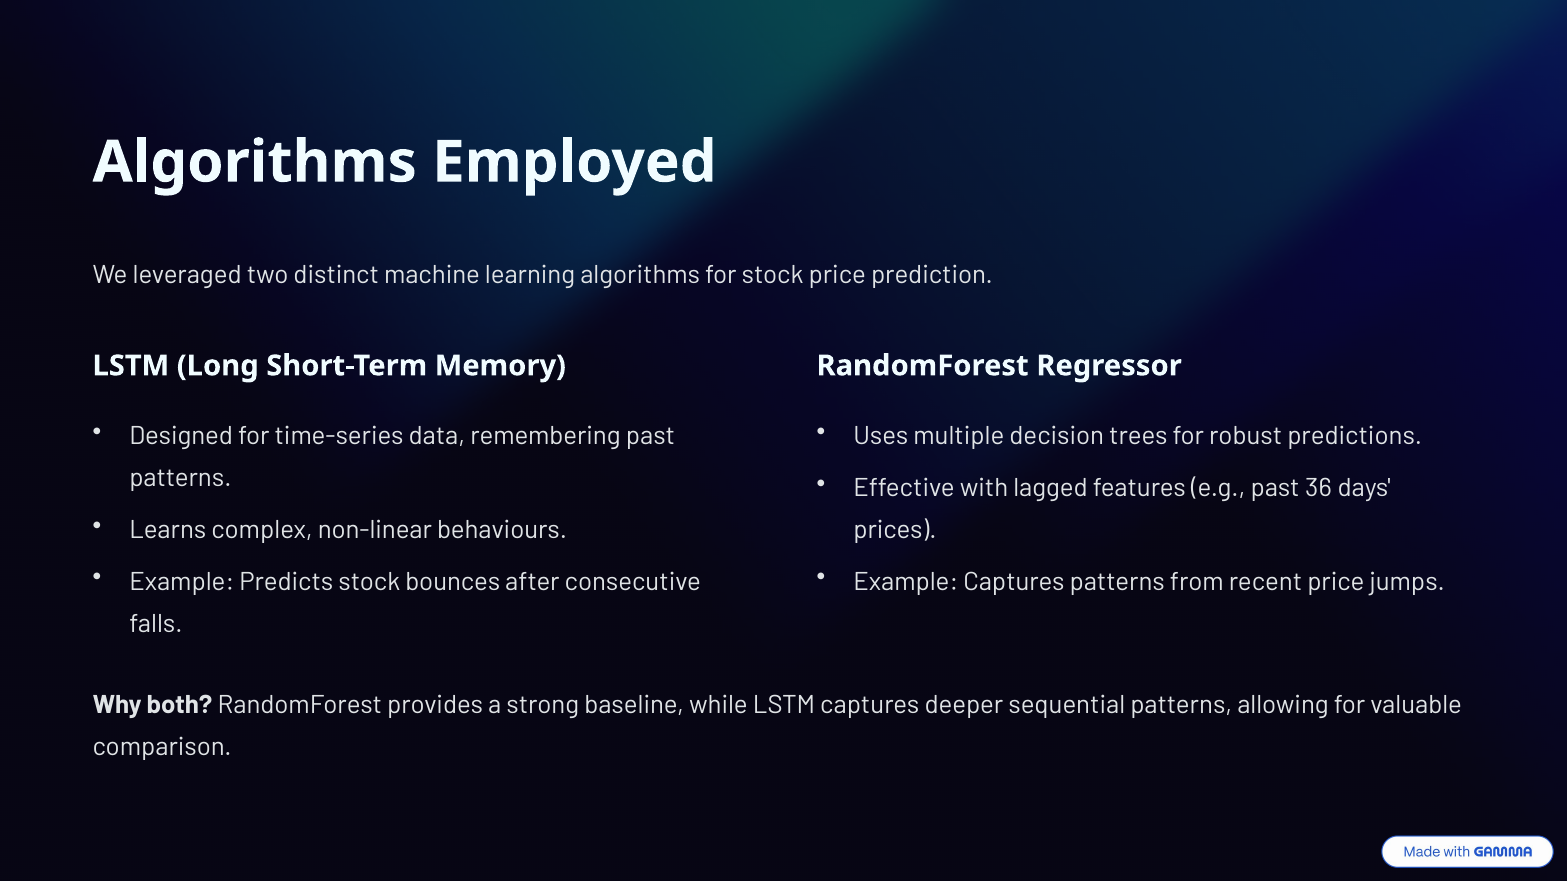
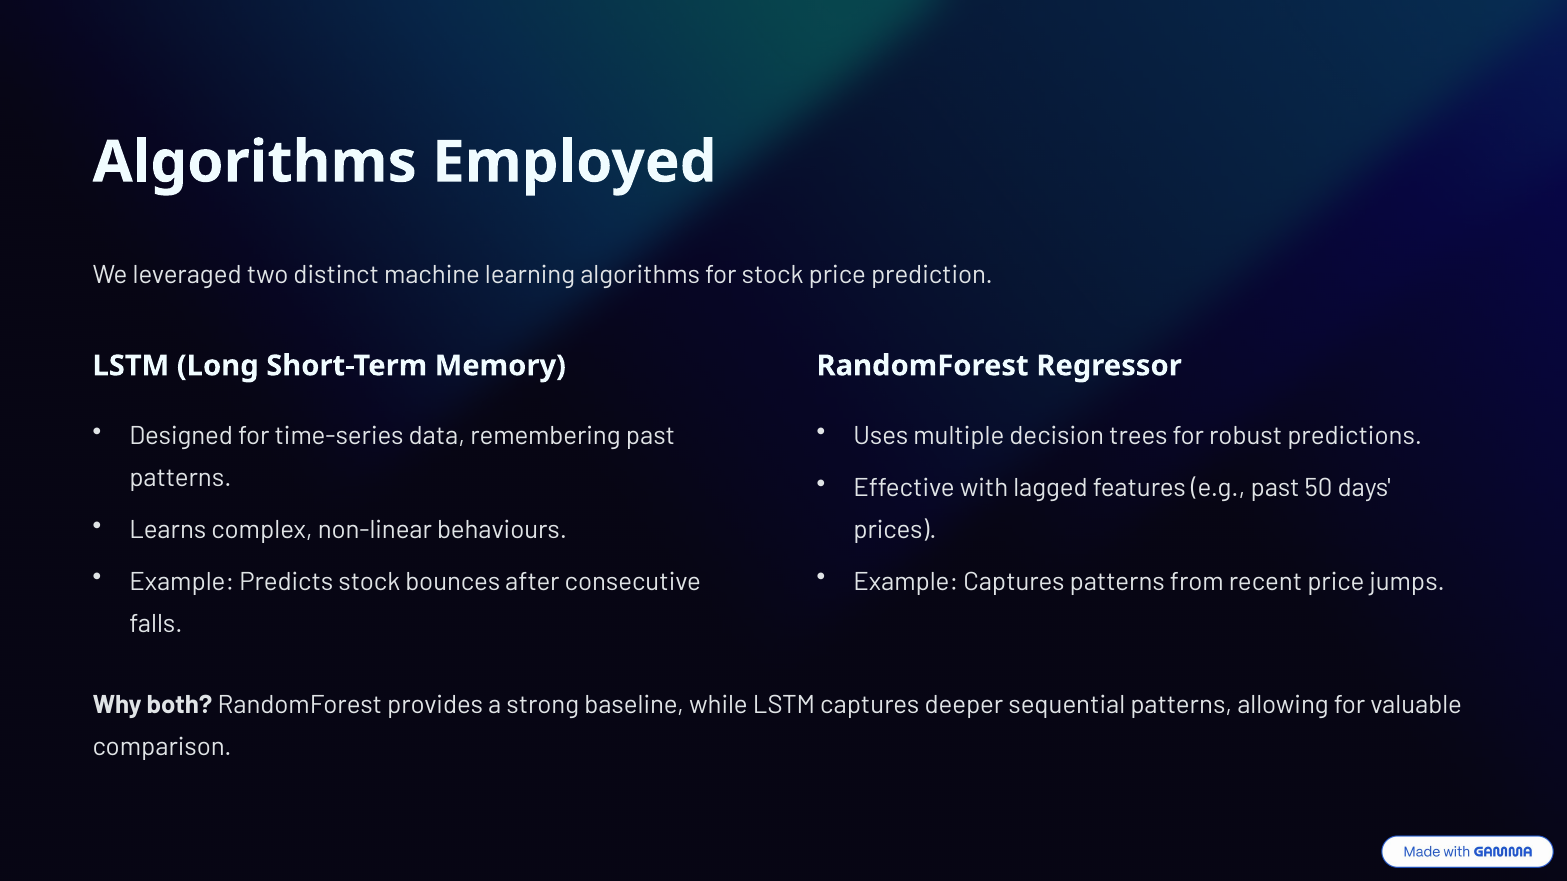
36: 36 -> 50 (1319, 488)
